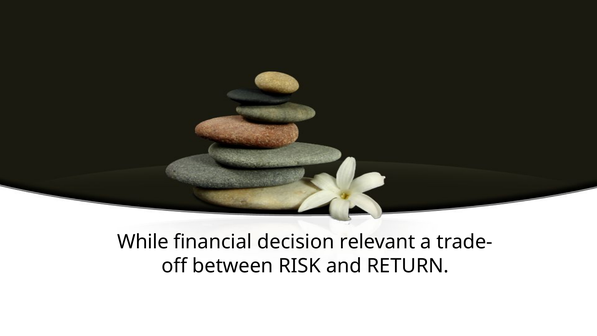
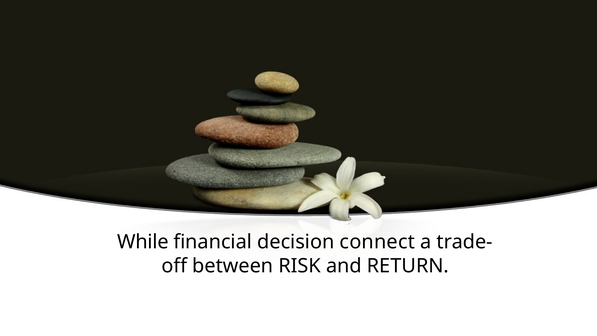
relevant: relevant -> connect (377, 242)
